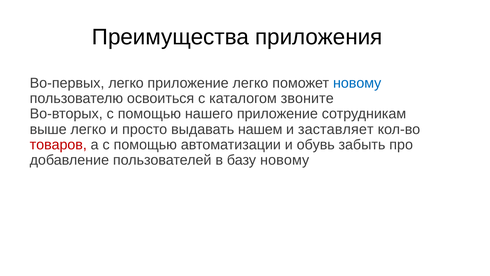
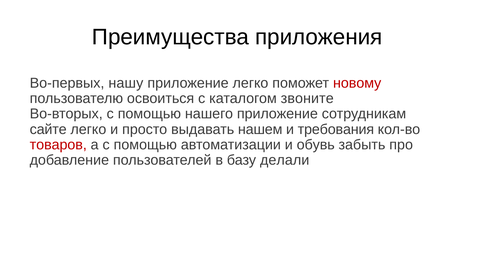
Во-первых легко: легко -> нашу (126, 83)
новому colour: blue -> red (357, 83)
выше: выше -> сайте (48, 129)
заставляет: заставляет -> требования (336, 129)
базу новому: новому -> делали (285, 160)
